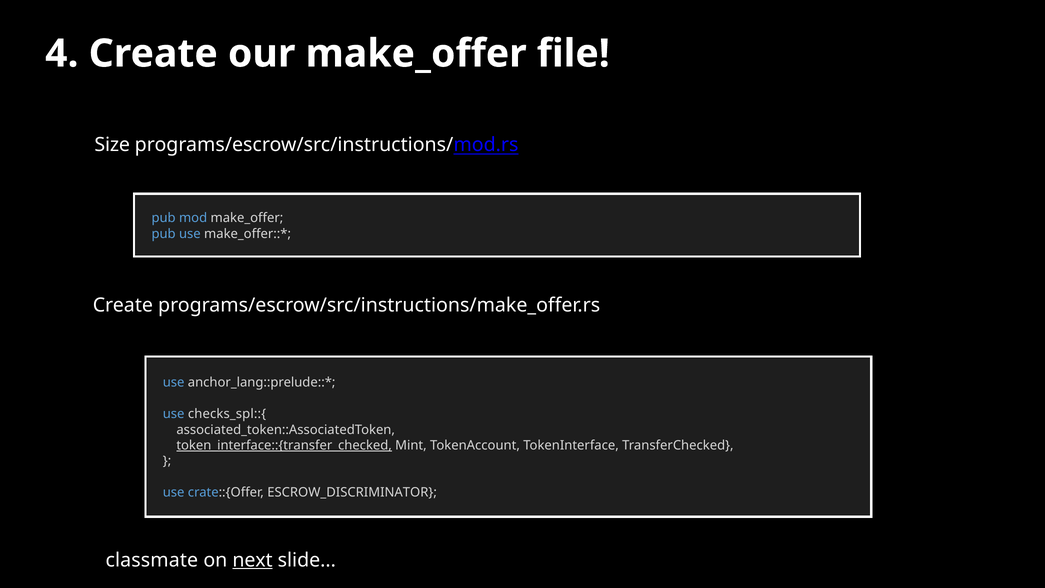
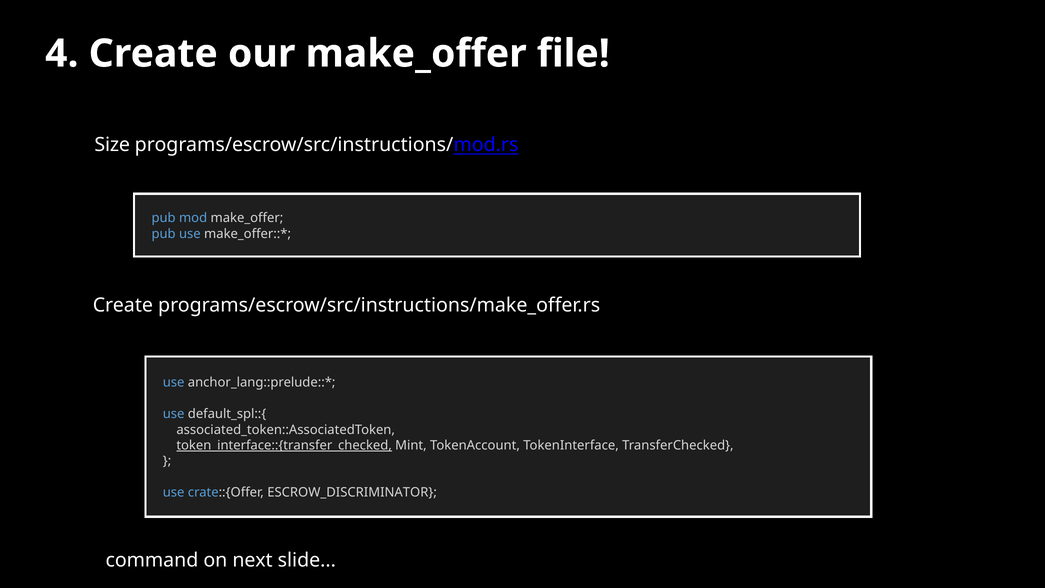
checks_spl::{: checks_spl::{ -> default_spl::{ (227, 414)
classmate: classmate -> command (152, 560)
next underline: present -> none (253, 560)
